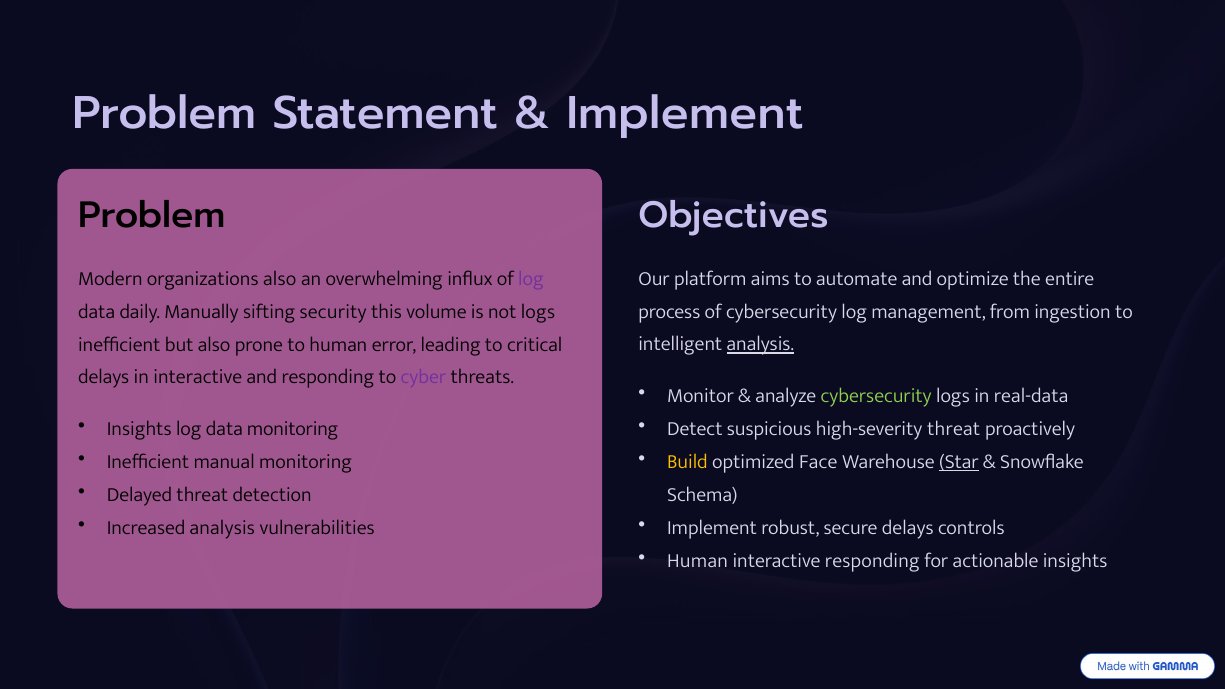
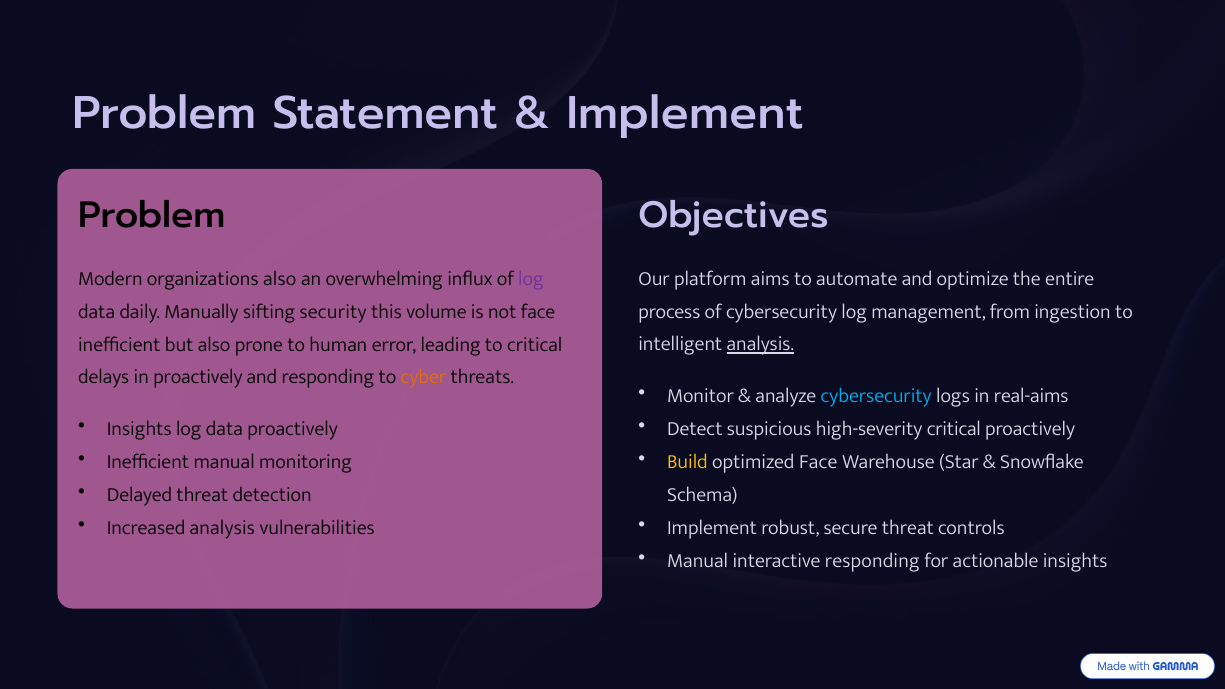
not logs: logs -> face (538, 311)
in interactive: interactive -> proactively (198, 377)
cyber colour: purple -> orange (423, 377)
cybersecurity colour: light green -> light blue (876, 396)
real-data: real-data -> real-aims (1031, 396)
high-severity threat: threat -> critical (954, 429)
data monitoring: monitoring -> proactively (293, 429)
Star underline: present -> none (959, 462)
secure delays: delays -> threat (908, 528)
Human: Human -> Manual (698, 561)
